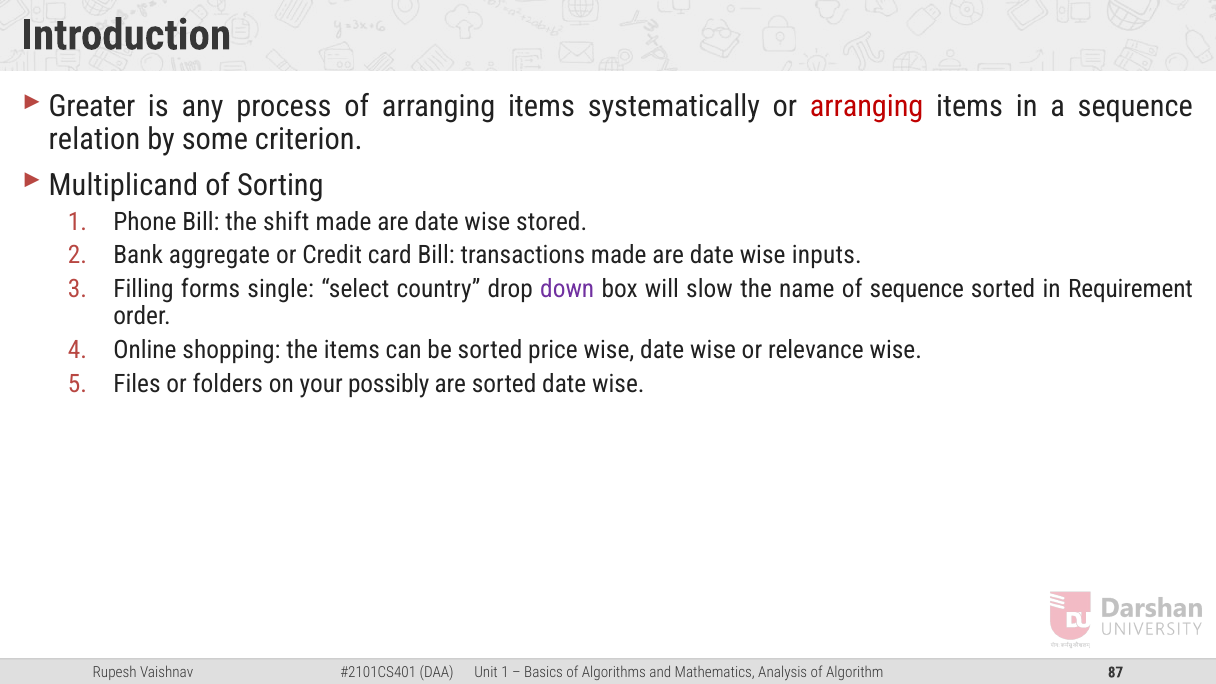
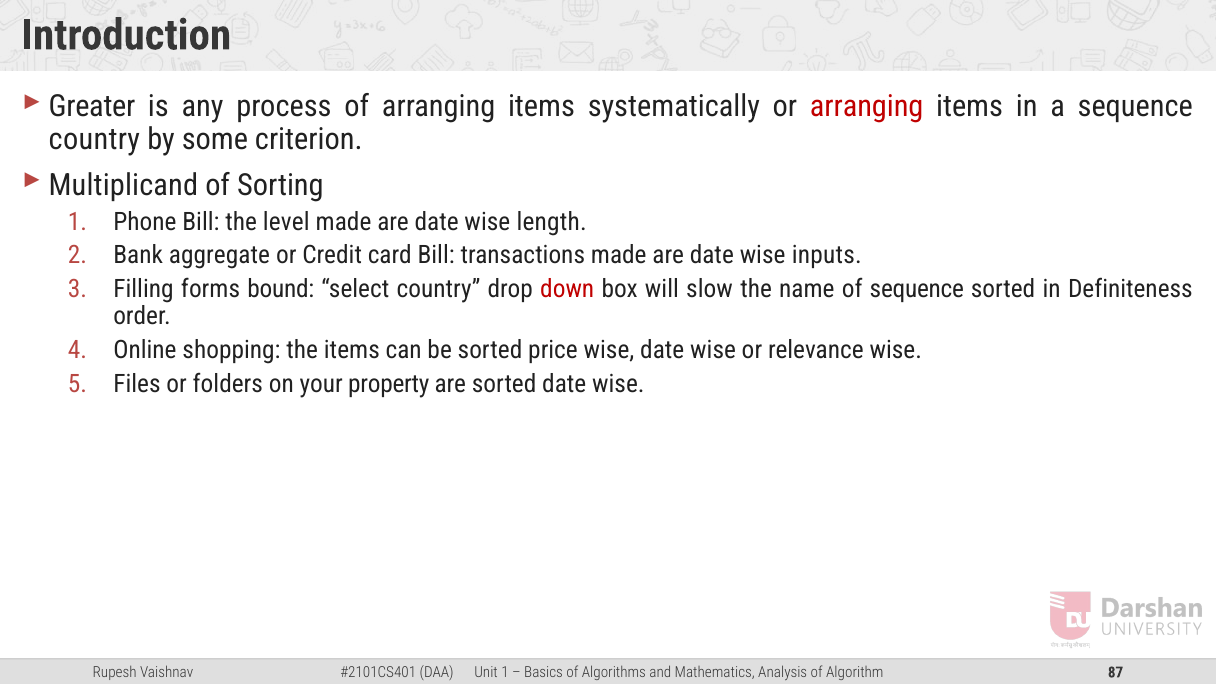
relation: relation -> country (94, 140)
shift: shift -> level (286, 222)
stored: stored -> length (552, 222)
single: single -> bound (281, 289)
down colour: purple -> red (567, 289)
Requirement: Requirement -> Definiteness (1130, 289)
possibly: possibly -> property (389, 384)
